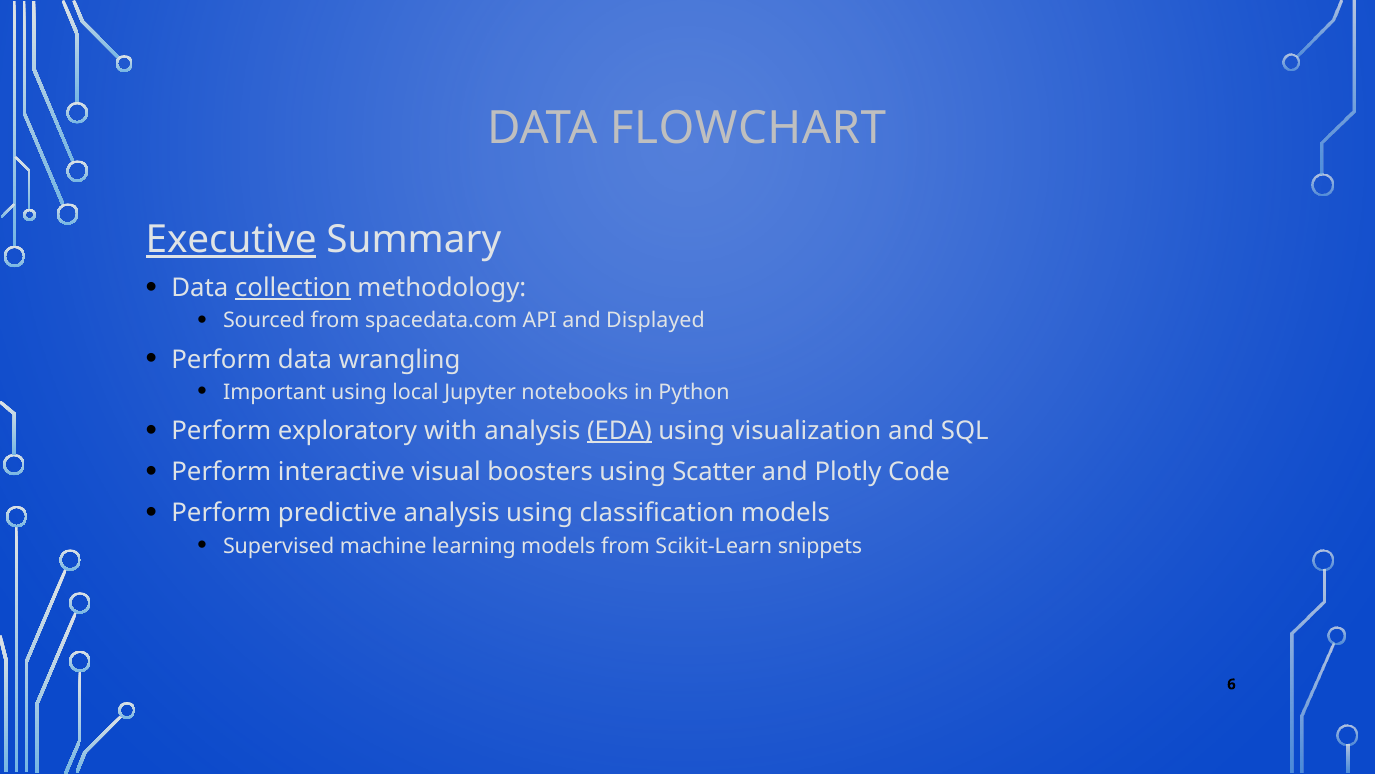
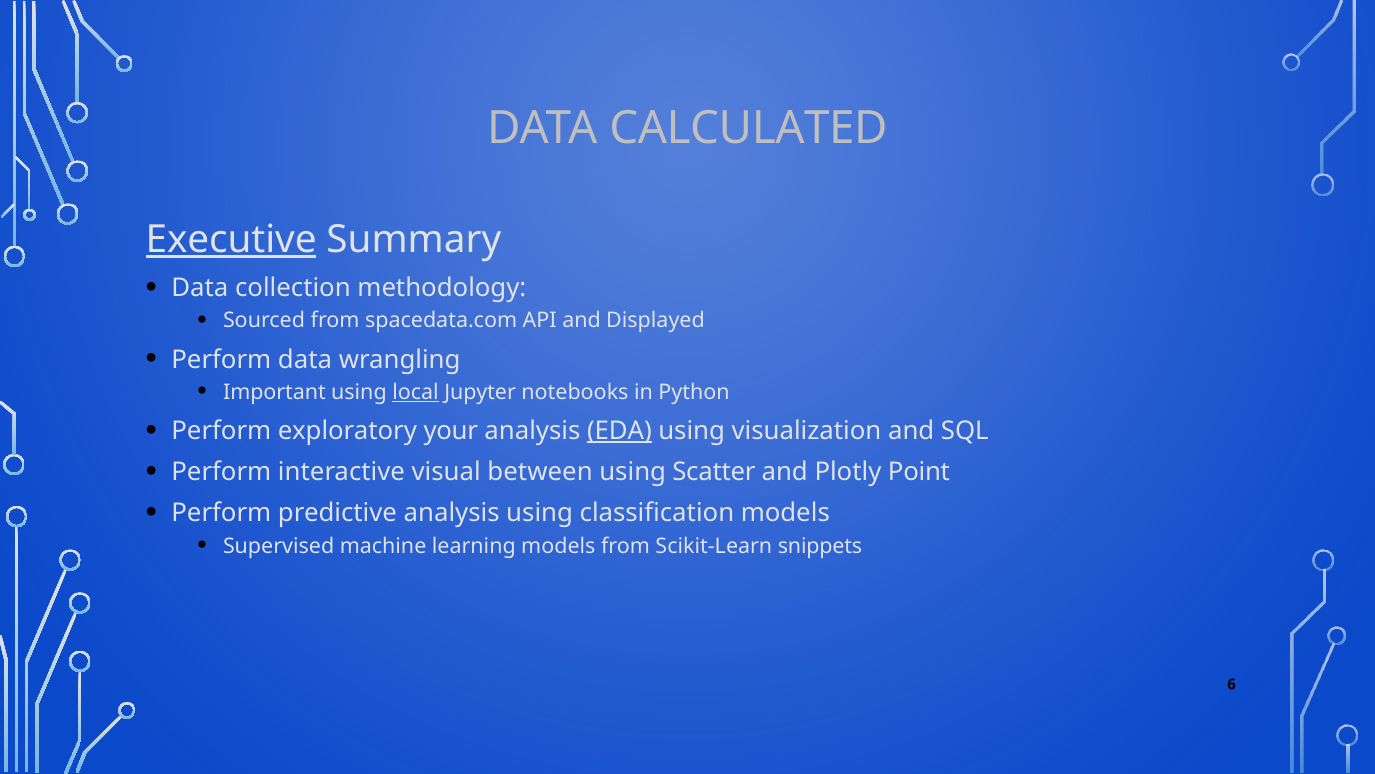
FLOWCHART: FLOWCHART -> CALCULATED (748, 129)
collection underline: present -> none (293, 288)
local underline: none -> present (416, 392)
with: with -> your (451, 431)
boosters: boosters -> between (540, 472)
Code: Code -> Point (919, 472)
